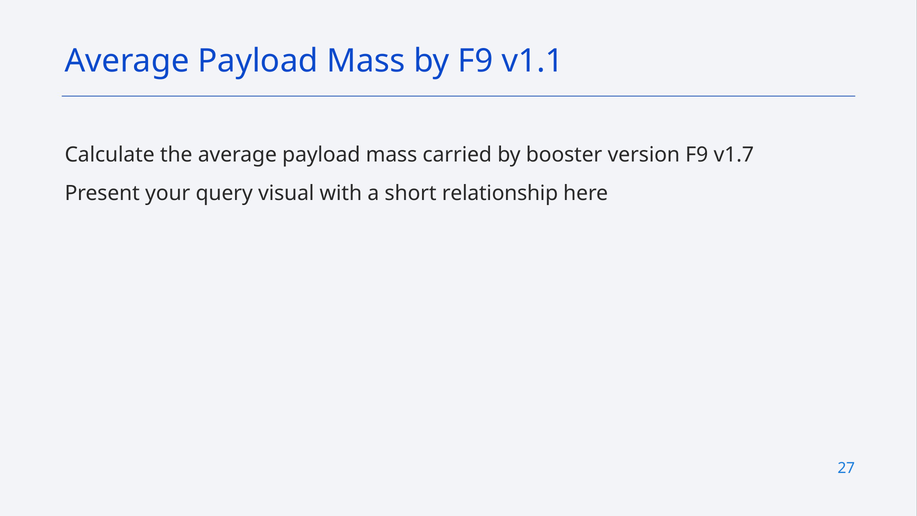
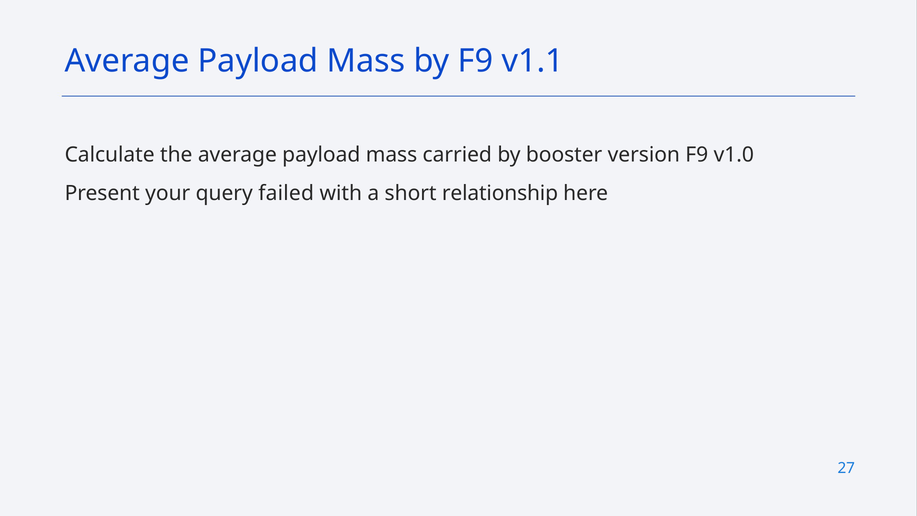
v1.7: v1.7 -> v1.0 (734, 155)
visual: visual -> failed (286, 193)
